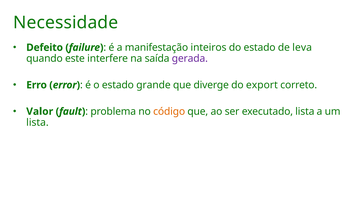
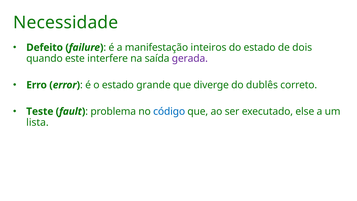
leva: leva -> dois (302, 47)
export: export -> dublês (262, 85)
Valor: Valor -> Teste (40, 111)
código colour: orange -> blue (169, 111)
executado lista: lista -> else (305, 111)
